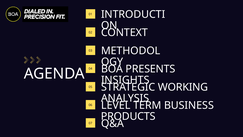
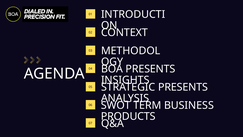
STRATEGIC WORKING: WORKING -> PRESENTS (183, 87)
LEVEL: LEVEL -> SWOT (116, 105)
